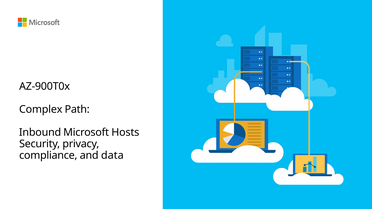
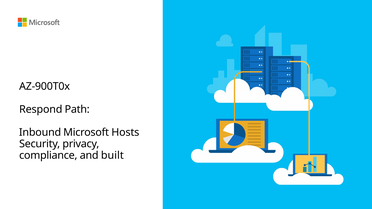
Complex: Complex -> Respond (41, 109)
data: data -> built (112, 155)
